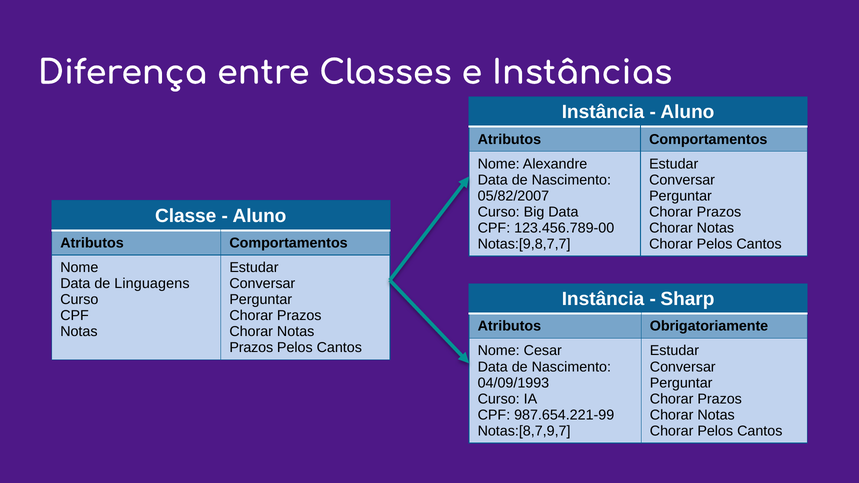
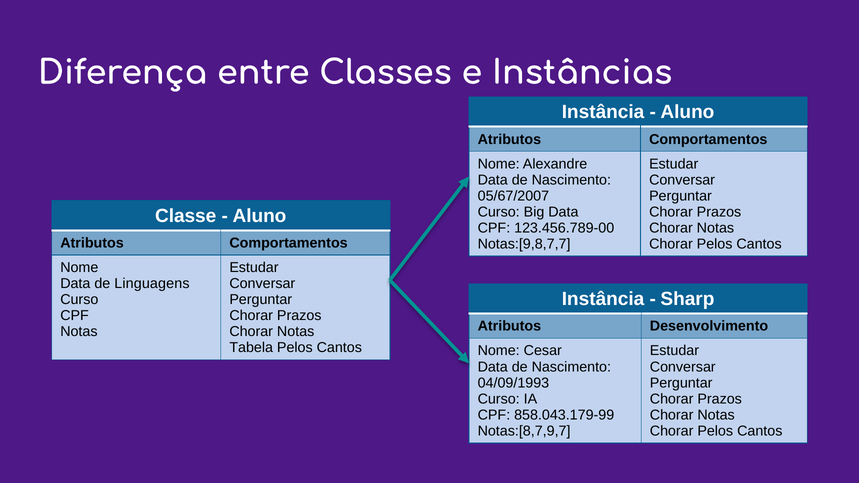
05/82/2007: 05/82/2007 -> 05/67/2007 (513, 196)
Obrigatoriamente: Obrigatoriamente -> Desenvolvimento (709, 326)
Prazos: Prazos -> Tabela (251, 348)
987.654.221-99: 987.654.221-99 -> 858.043.179-99 (564, 415)
